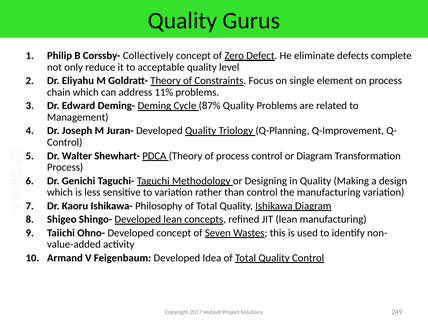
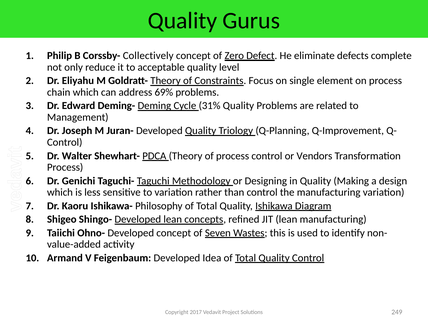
11%: 11% -> 69% (164, 92)
87%: 87% -> 31% (210, 106)
or Diagram: Diagram -> Vendors (314, 156)
